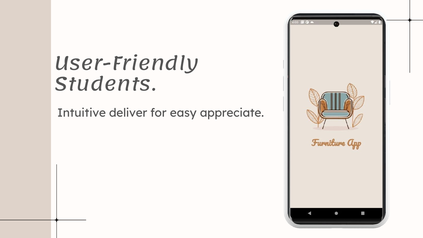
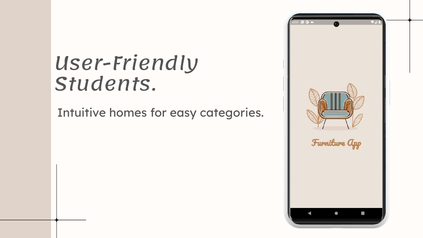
deliver: deliver -> homes (128, 113)
appreciate: appreciate -> categories (232, 113)
